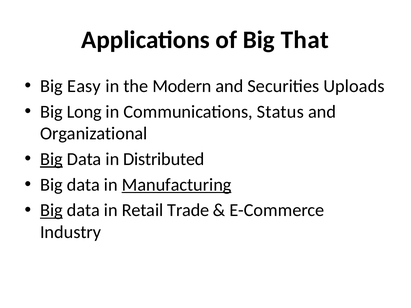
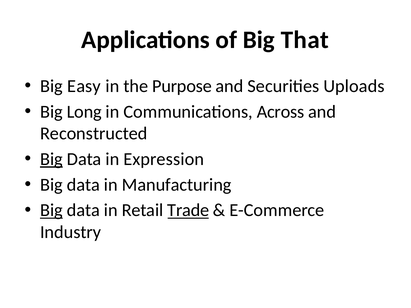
Modern: Modern -> Purpose (182, 86)
Status: Status -> Across (281, 112)
Organizational: Organizational -> Reconstructed (94, 134)
Distributed: Distributed -> Expression (164, 159)
Manufacturing underline: present -> none (177, 185)
Trade underline: none -> present (188, 210)
